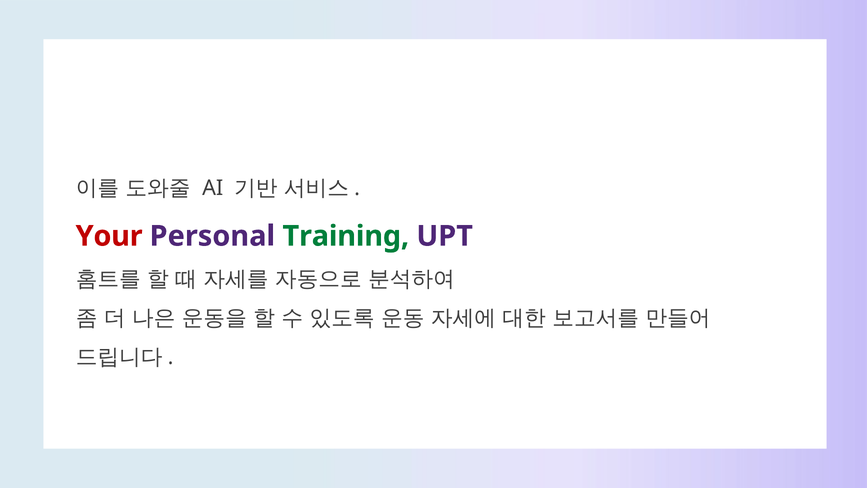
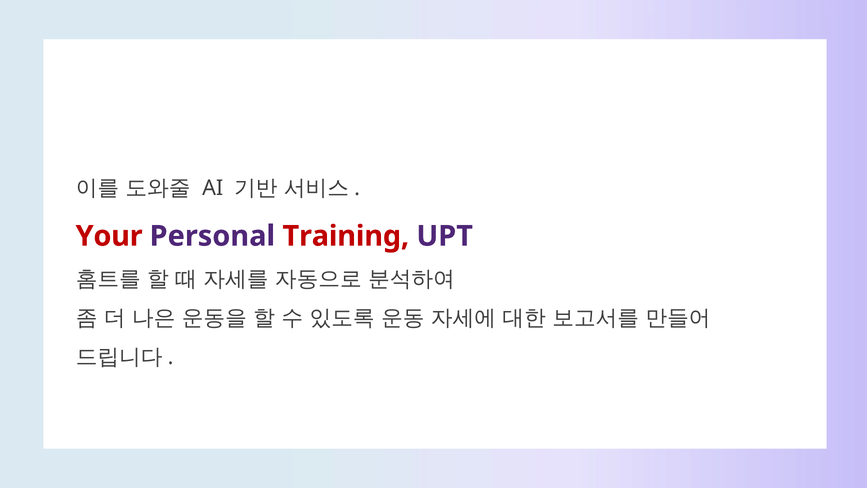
Training colour: green -> red (346, 236)
